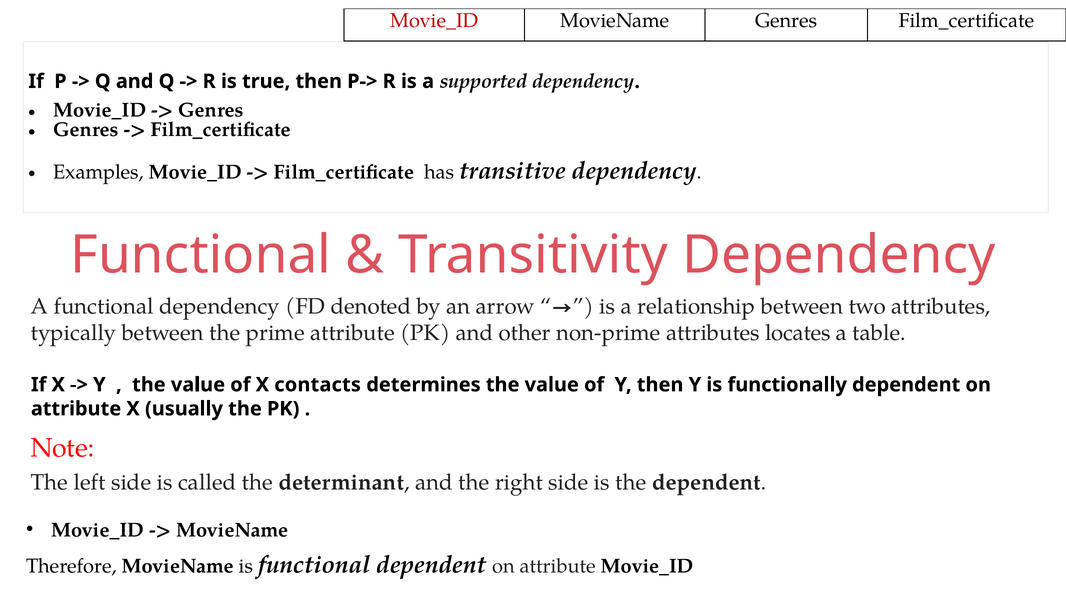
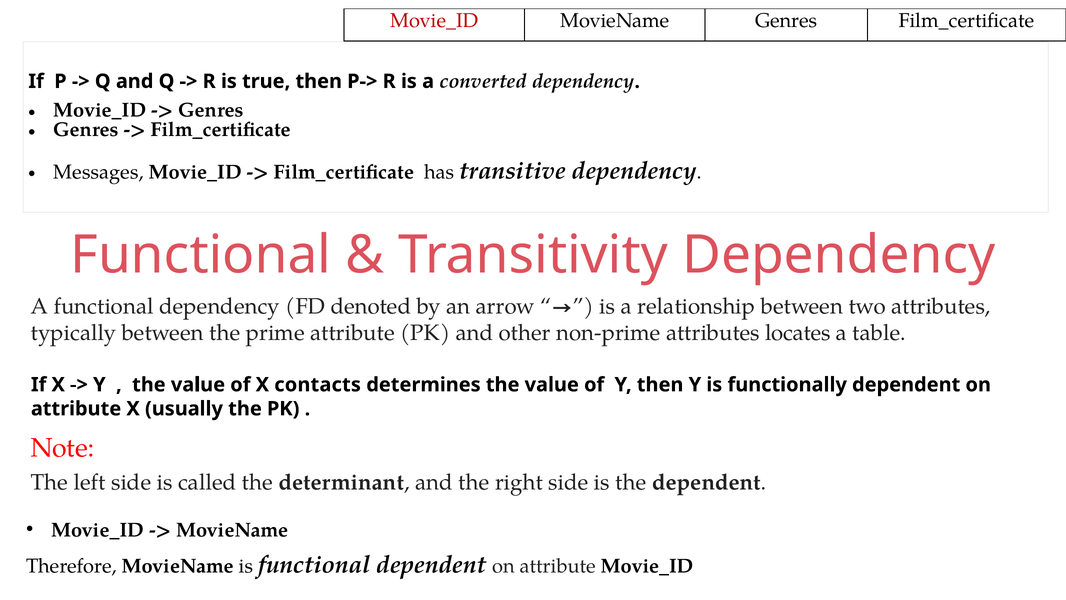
supported: supported -> converted (483, 81)
Examples: Examples -> Messages (99, 172)
